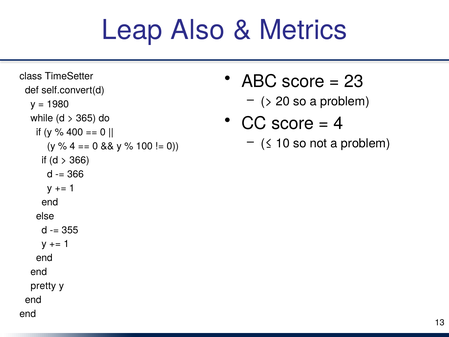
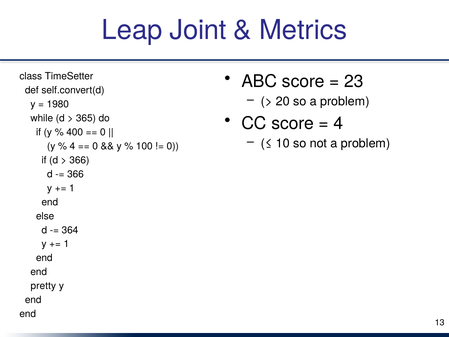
Also: Also -> Joint (198, 30)
355: 355 -> 364 (70, 230)
